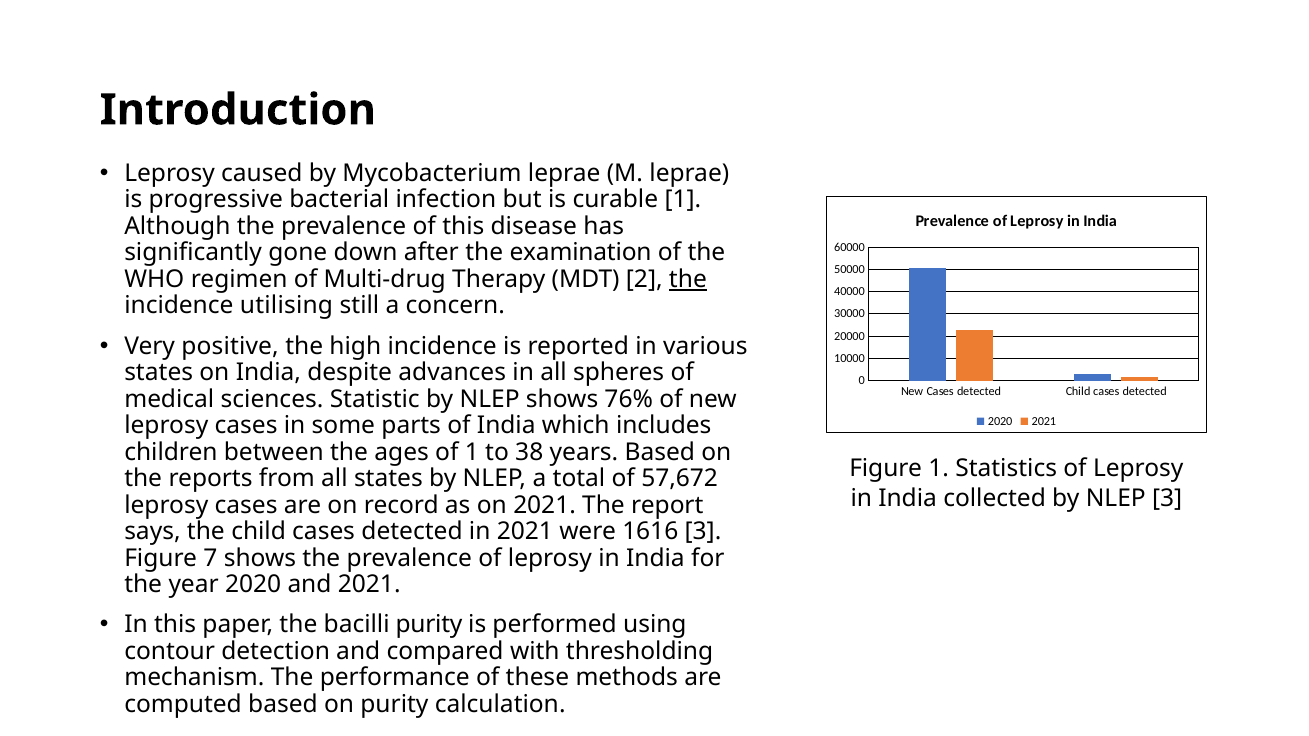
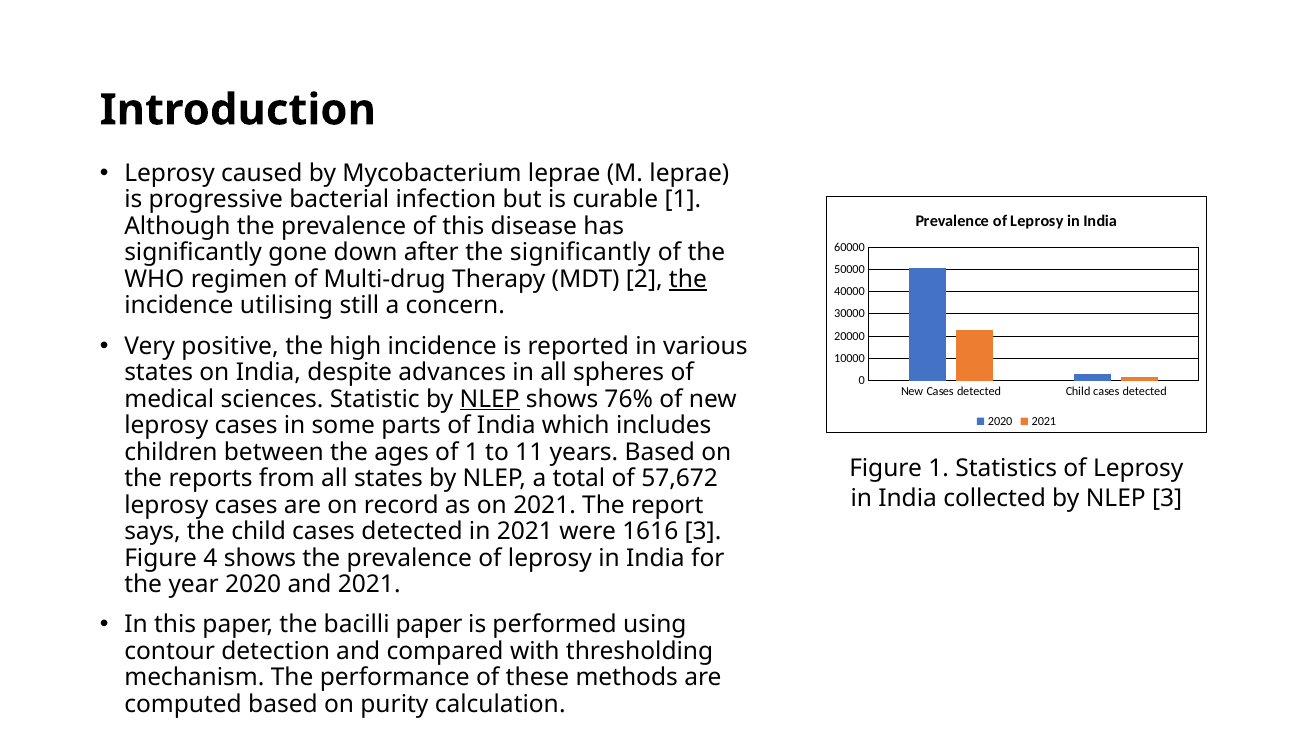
the examination: examination -> significantly (580, 253)
NLEP underline: none -> present (490, 399)
38: 38 -> 11 (529, 452)
7: 7 -> 4 (210, 558)
bacilli purity: purity -> paper (429, 625)
